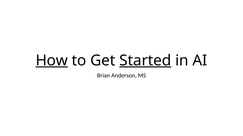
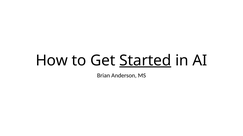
How underline: present -> none (52, 61)
